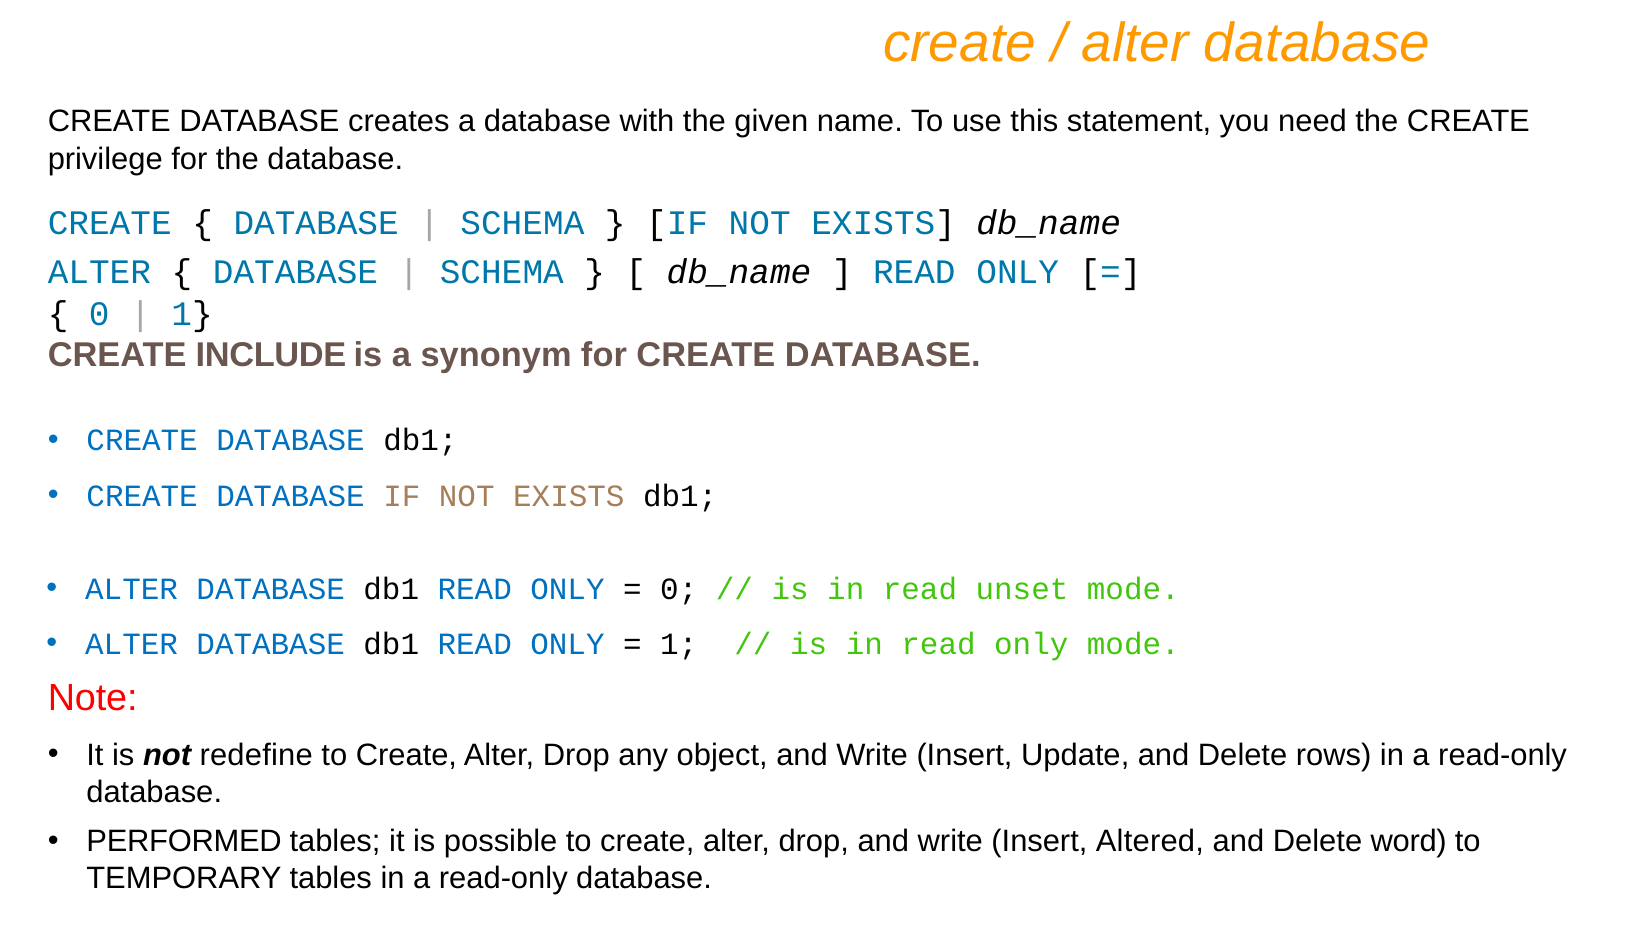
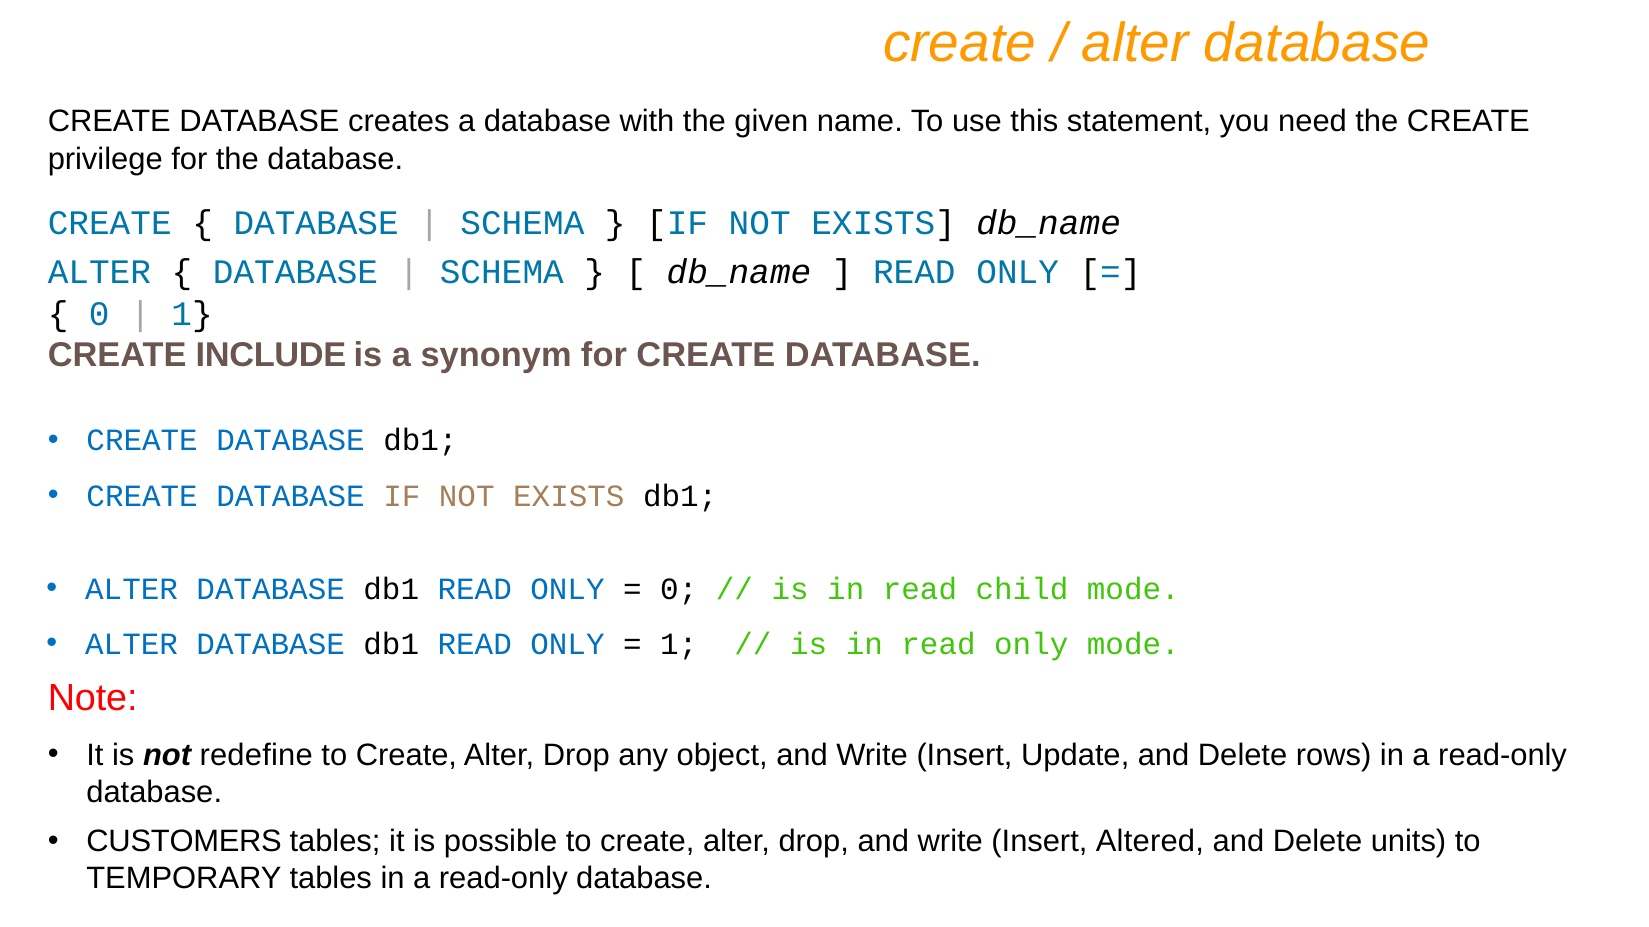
unset: unset -> child (1022, 589)
PERFORMED: PERFORMED -> CUSTOMERS (184, 842)
word: word -> units (1409, 842)
